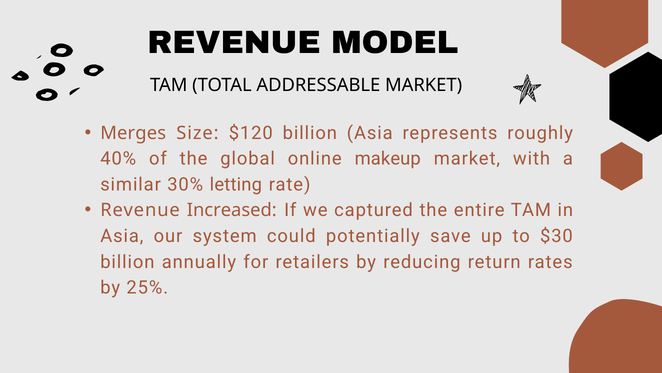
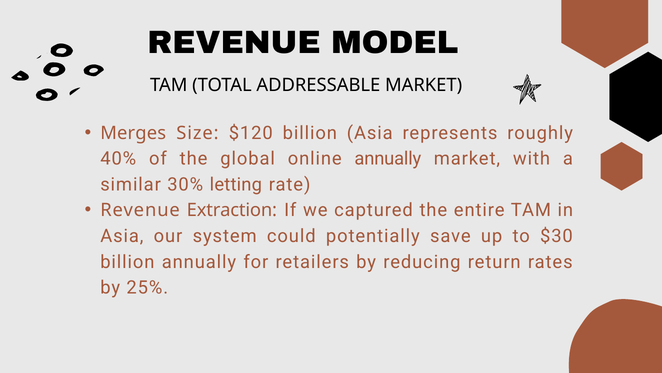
online makeup: makeup -> annually (388, 159)
Increased: Increased -> Extraction (232, 210)
